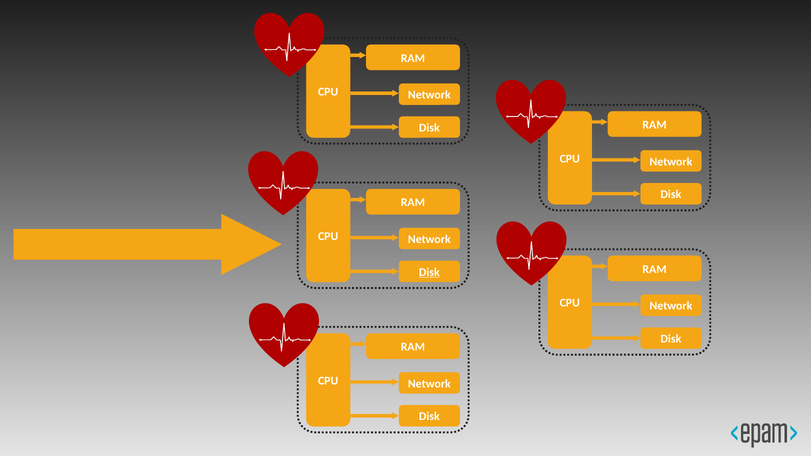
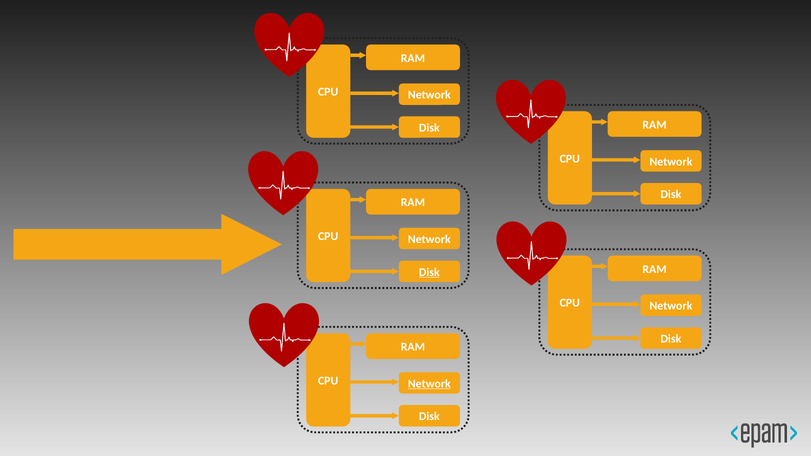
Network underline: none -> present (429, 384)
